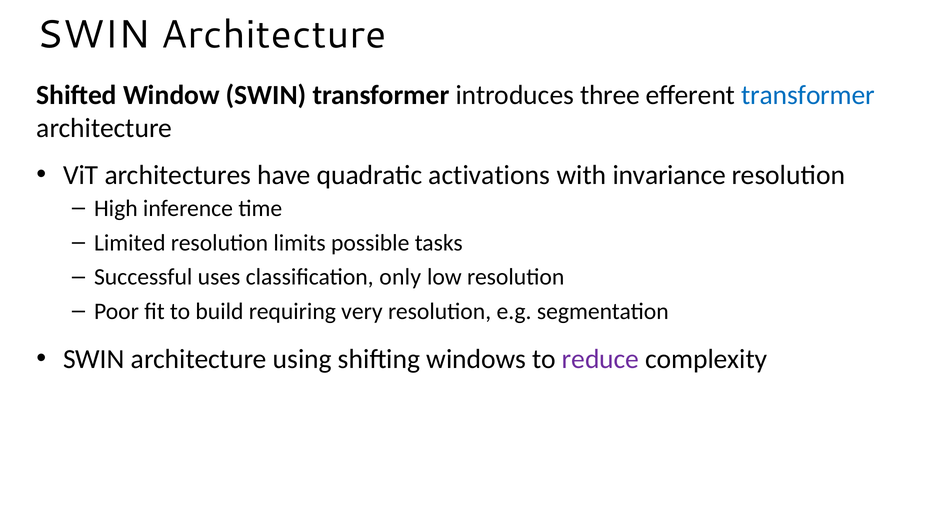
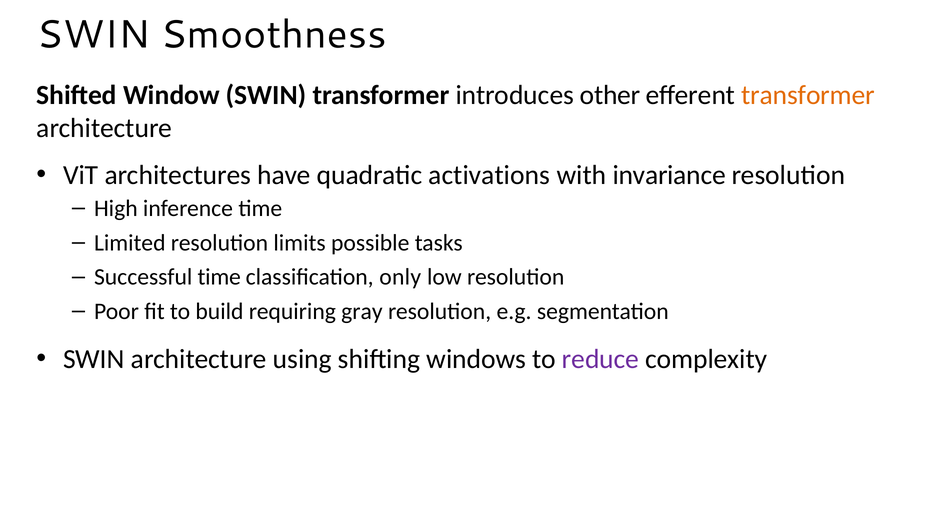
Architecture: Architecture -> Smoothness (274, 35)
three: three -> other (610, 95)
transformer colour: blue -> orange (808, 95)
Successful uses: uses -> time (219, 277)
very: very -> gray (362, 311)
